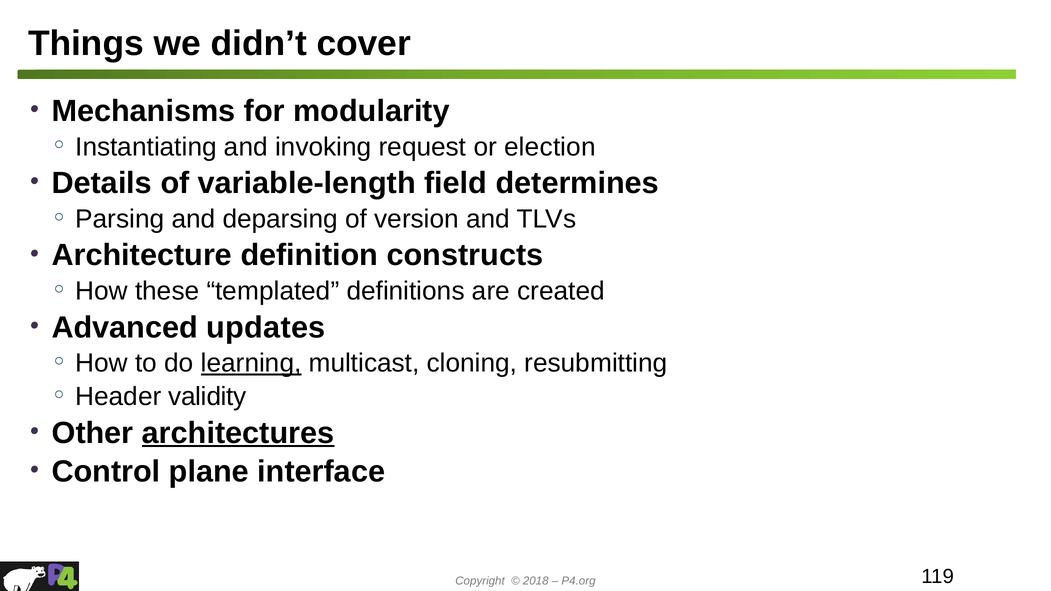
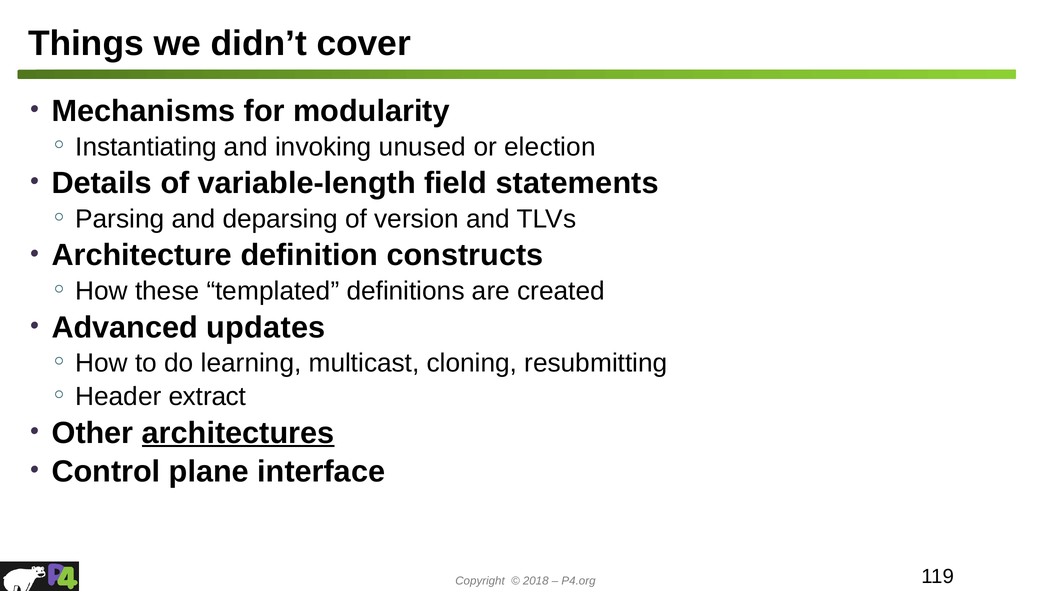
request: request -> unused (422, 147)
determines: determines -> statements (577, 183)
learning underline: present -> none (251, 363)
validity: validity -> extract (207, 397)
